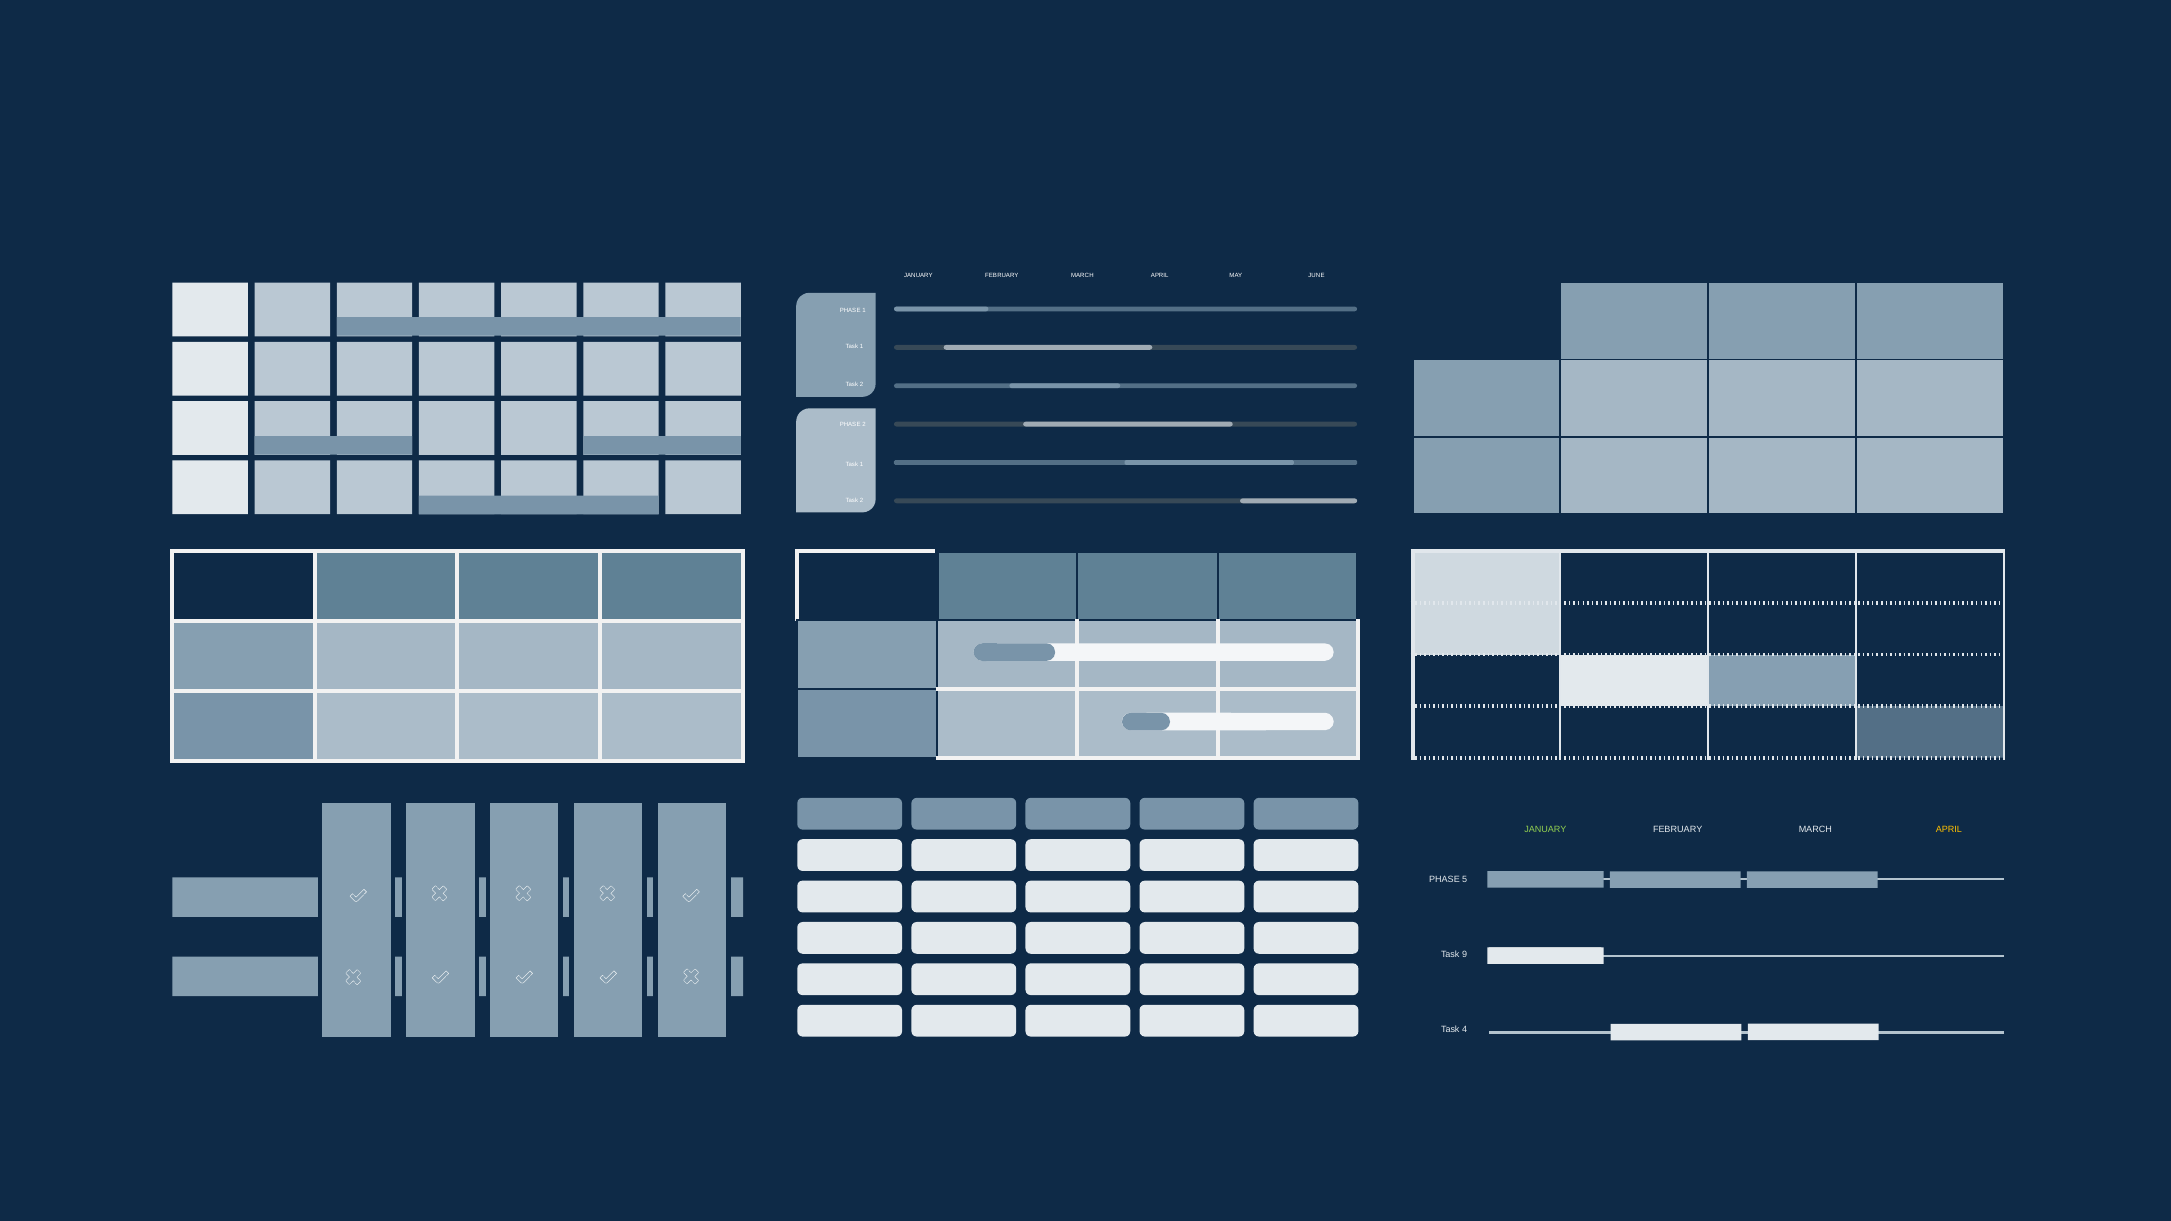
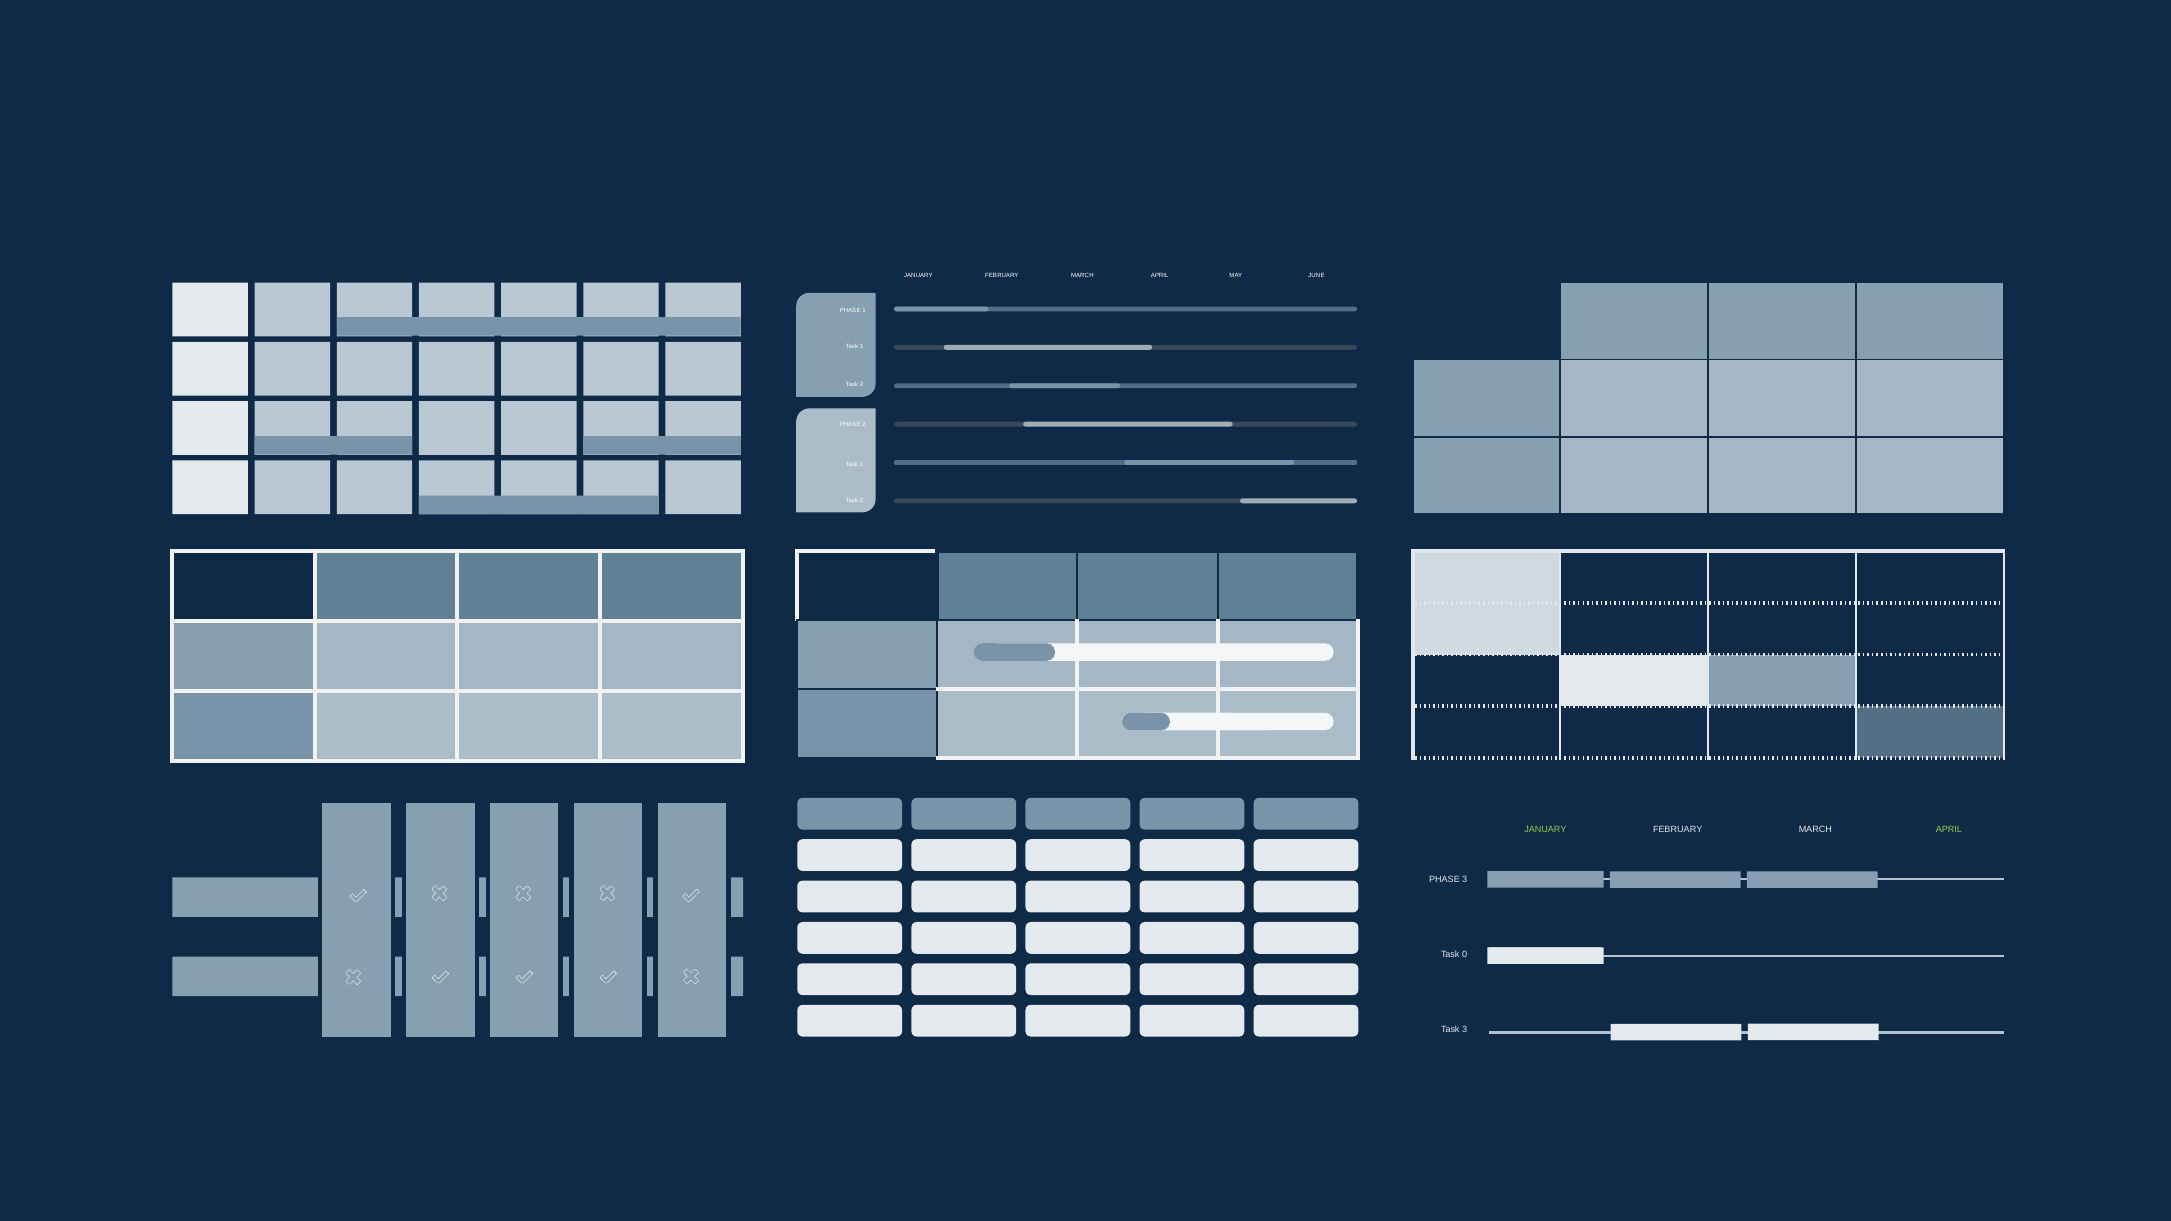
APRIL colour: yellow -> light green (1949, 830)
PHASE 5: 5 -> 3 (1465, 880)
9: 9 -> 0 (1465, 955)
Task 4: 4 -> 3 (1465, 1030)
